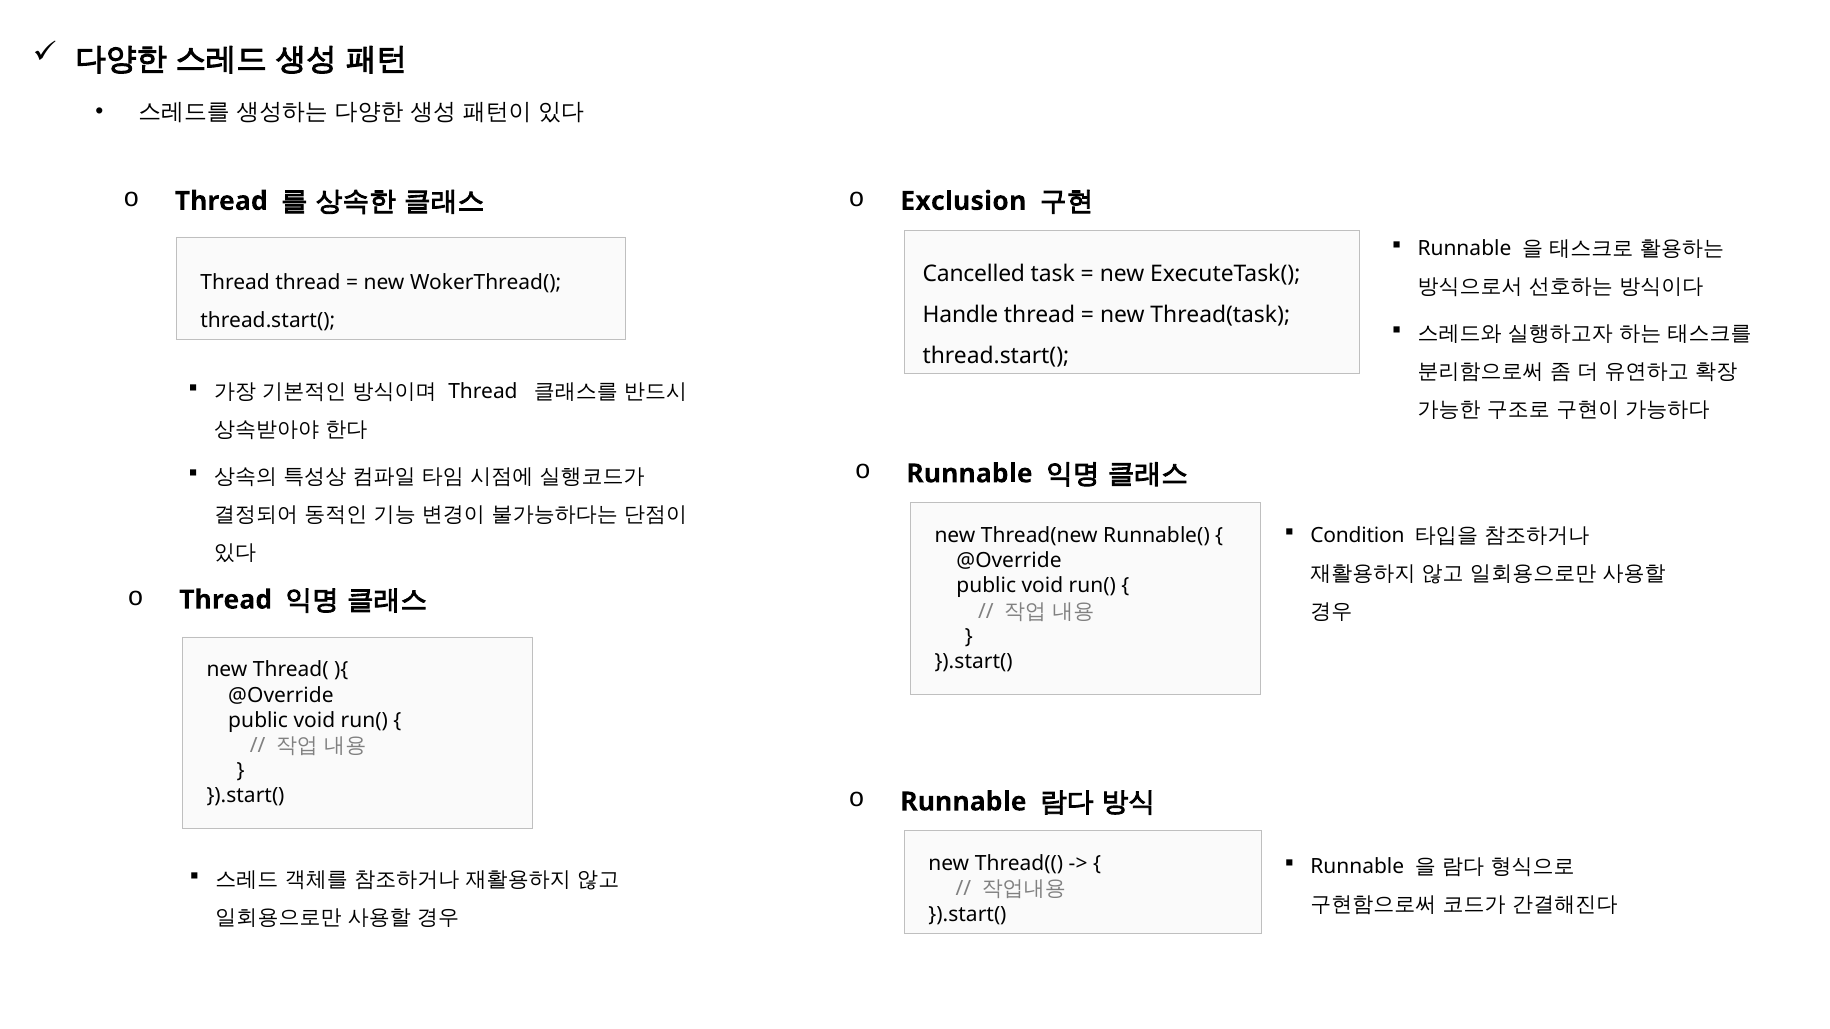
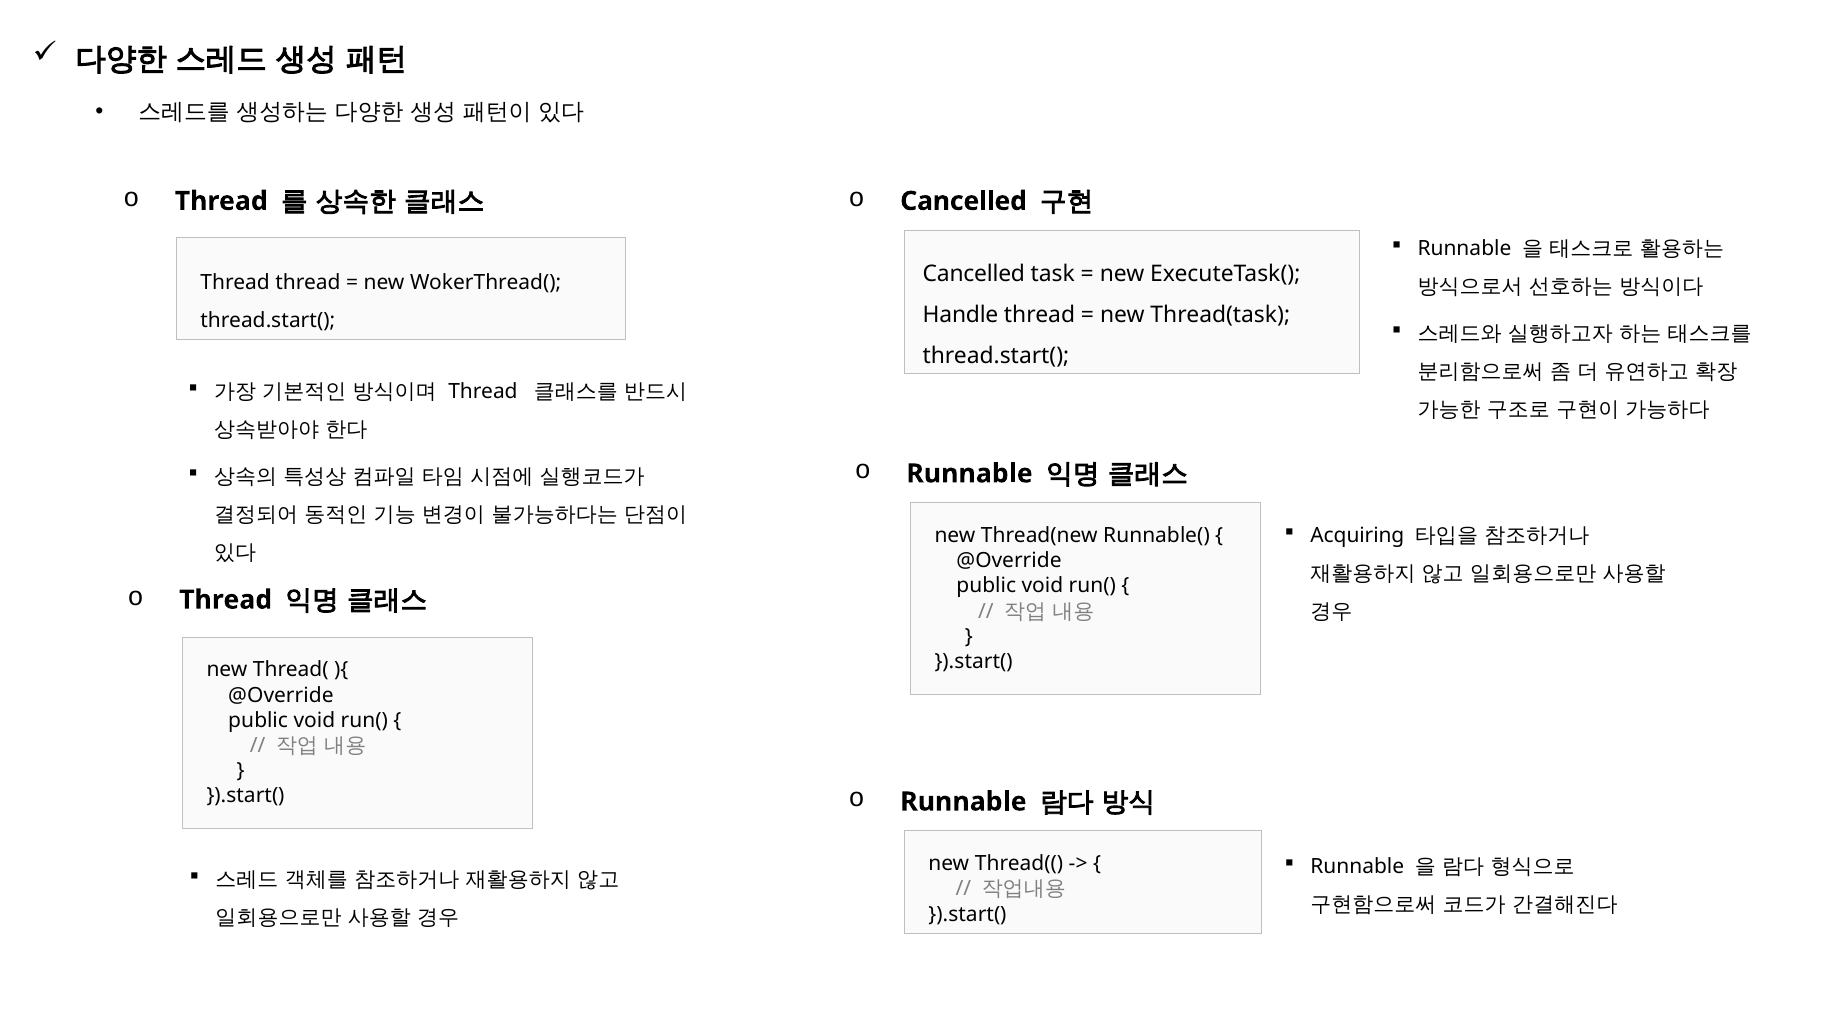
Exclusion: Exclusion -> Cancelled (964, 201)
Condition: Condition -> Acquiring (1357, 536)
